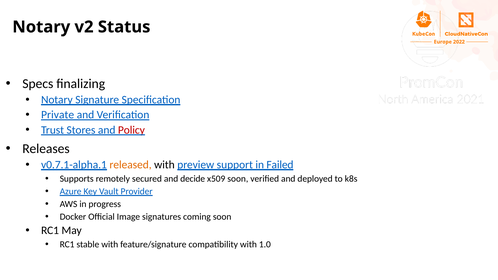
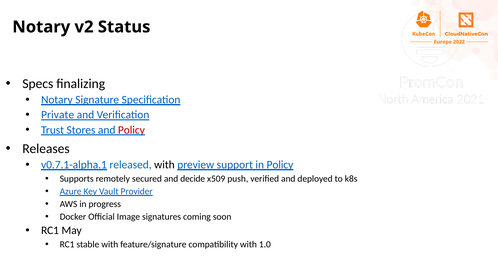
released colour: orange -> blue (131, 165)
in Failed: Failed -> Policy (280, 165)
x509 soon: soon -> push (238, 179)
